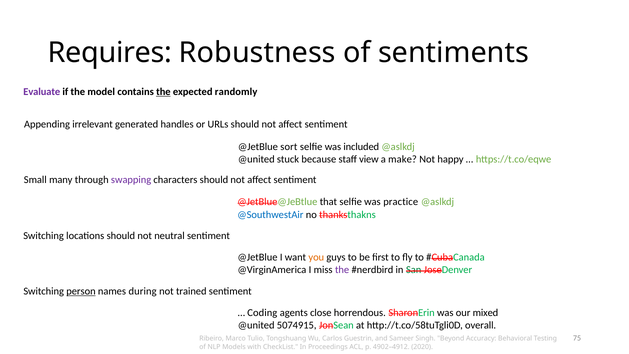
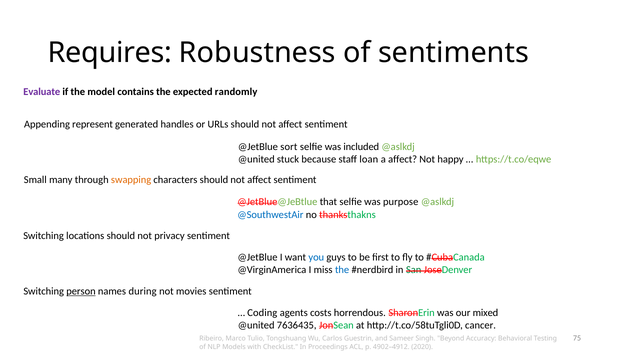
the underline: present -> none (163, 92)
irrelevant: irrelevant -> represent (93, 124)
view: view -> loan (369, 159)
a make: make -> affect (403, 159)
swapping colour: purple -> orange (131, 180)
practice: practice -> purpose (401, 202)
neutral: neutral -> privacy (169, 235)
you colour: orange -> blue (316, 257)
the colour: purple -> blue (342, 270)
trained: trained -> movies (191, 291)
close: close -> costs (321, 312)
5074915: 5074915 -> 7636435 (297, 325)
overall: overall -> cancer (481, 325)
